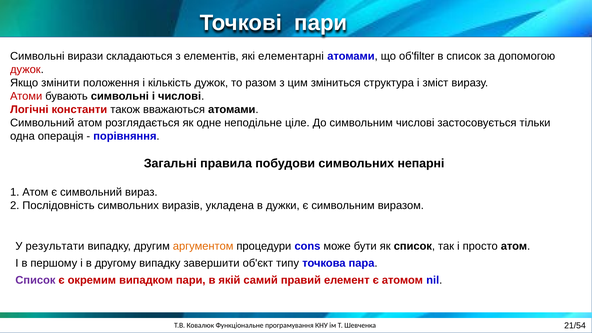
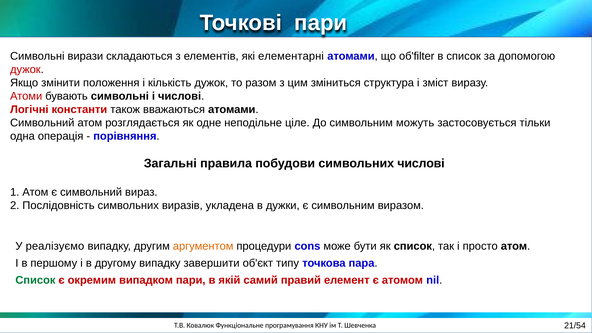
символьним числові: числові -> можуть (415, 123)
символьних непарні: непарні -> числові (421, 164)
результати: результати -> реалізуємо (55, 246)
Список colour: purple -> green (35, 280)
